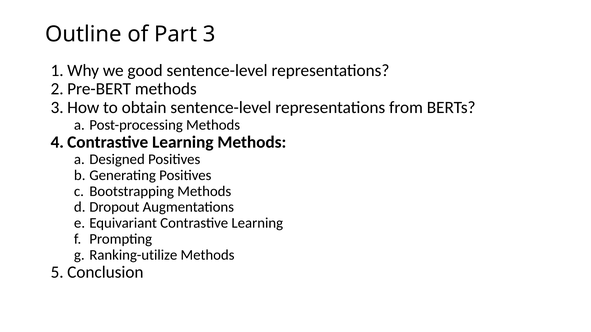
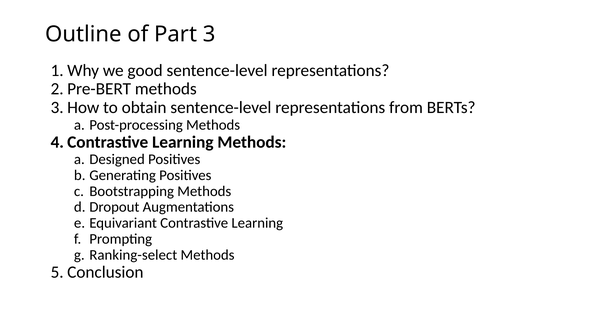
Ranking-utilize: Ranking-utilize -> Ranking-select (133, 255)
